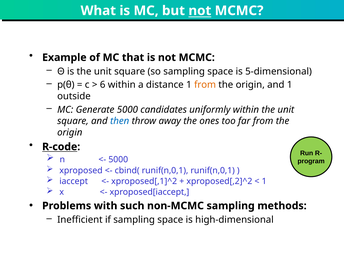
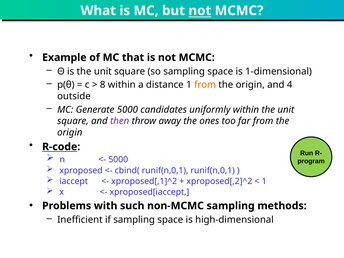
5-dimensional: 5-dimensional -> 1-dimensional (279, 71)
6: 6 -> 8 (103, 85)
and 1: 1 -> 4 (290, 85)
then colour: blue -> purple (120, 121)
